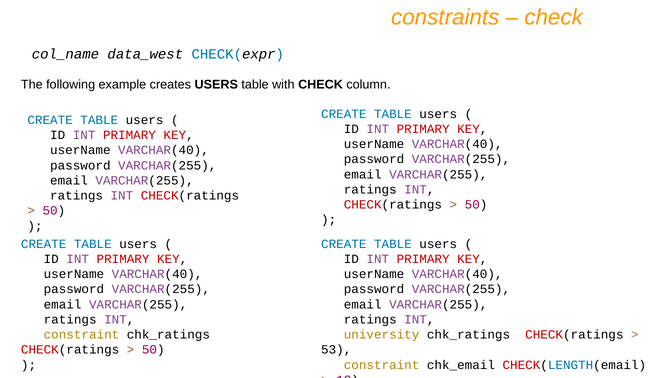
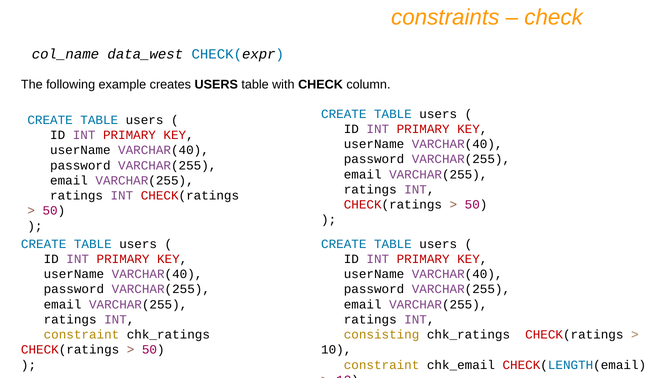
university: university -> consisting (382, 335)
53: 53 -> 10 (336, 350)
